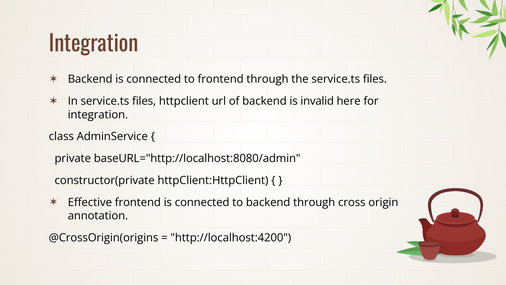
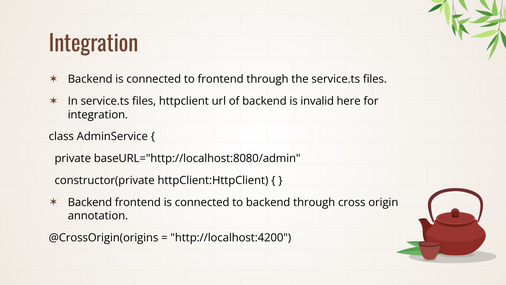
Effective: Effective -> Backend (90, 202)
